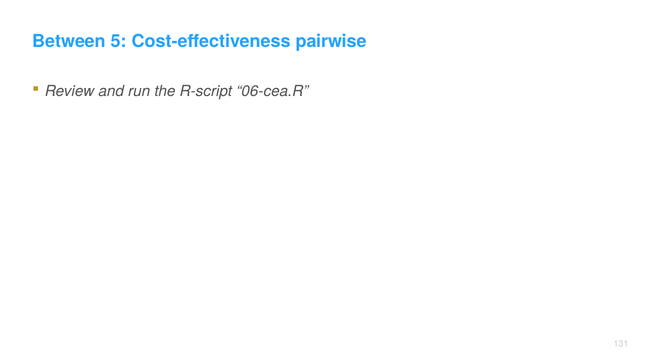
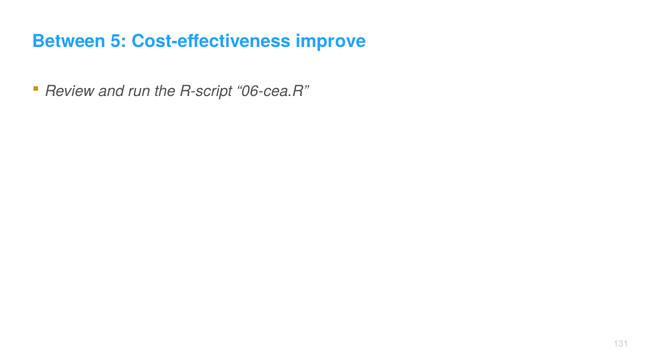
pairwise: pairwise -> improve (331, 42)
